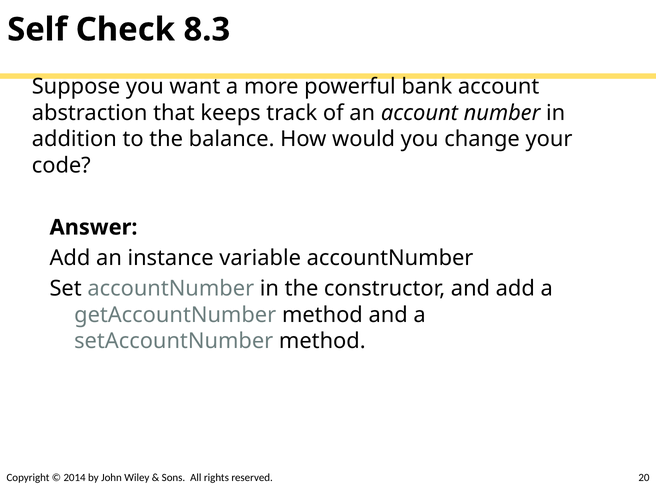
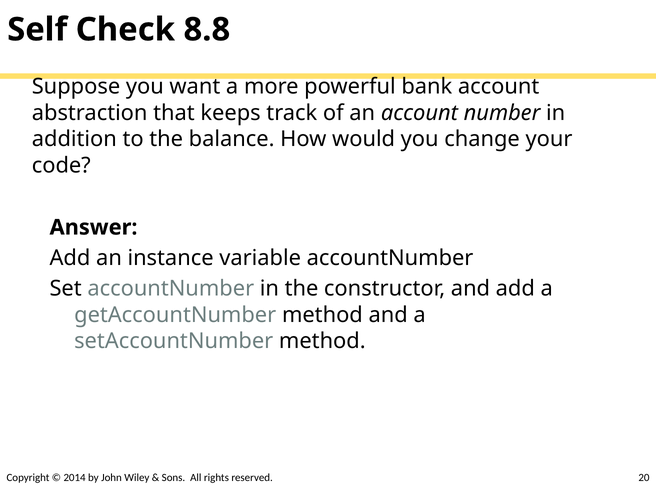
8.3: 8.3 -> 8.8 (207, 30)
